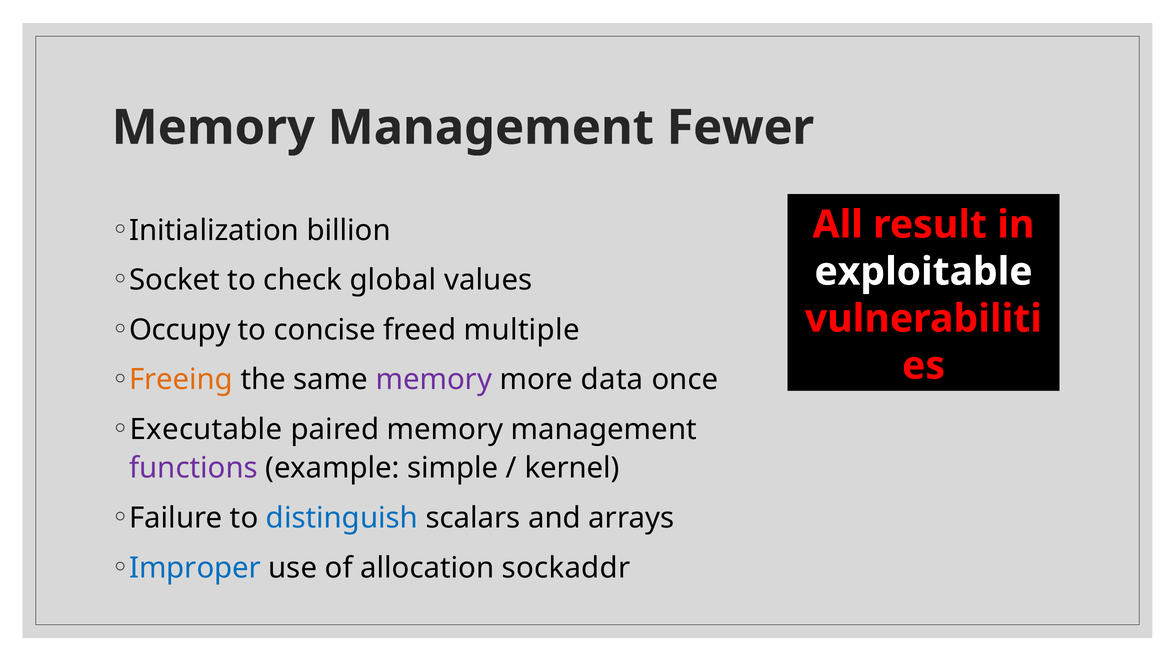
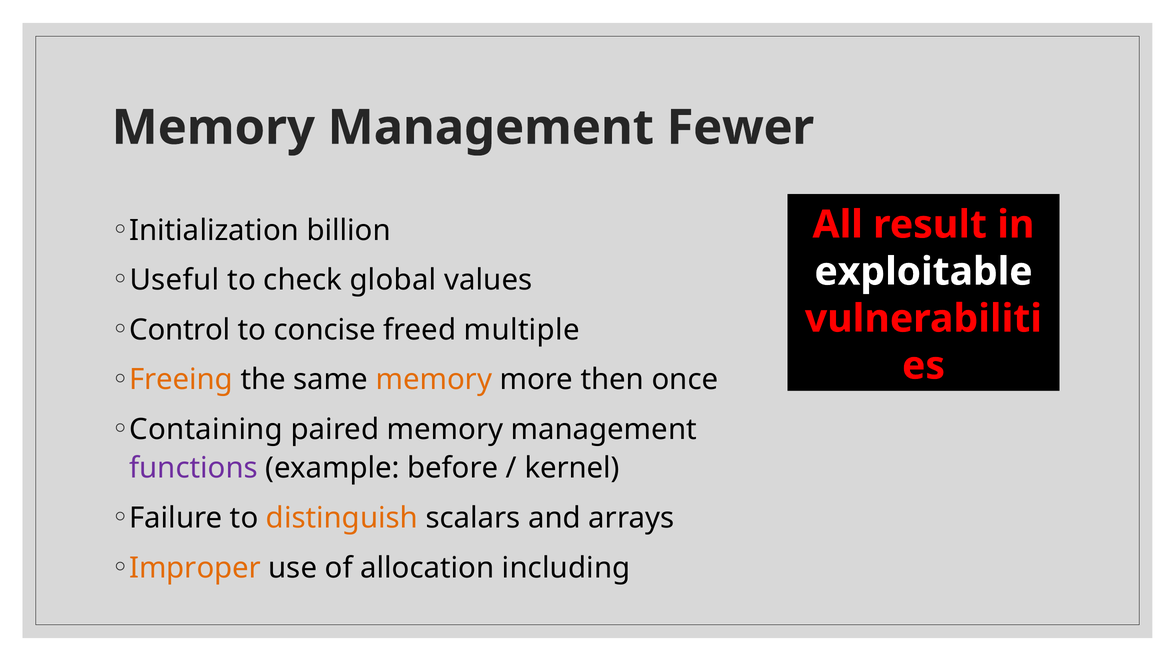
Socket: Socket -> Useful (174, 280)
Occupy: Occupy -> Control (180, 330)
memory colour: purple -> orange (434, 380)
data: data -> then (612, 380)
Executable: Executable -> Containing (206, 429)
simple: simple -> before (453, 468)
distinguish colour: blue -> orange (342, 518)
Improper colour: blue -> orange (195, 568)
sockaddr: sockaddr -> including (566, 568)
